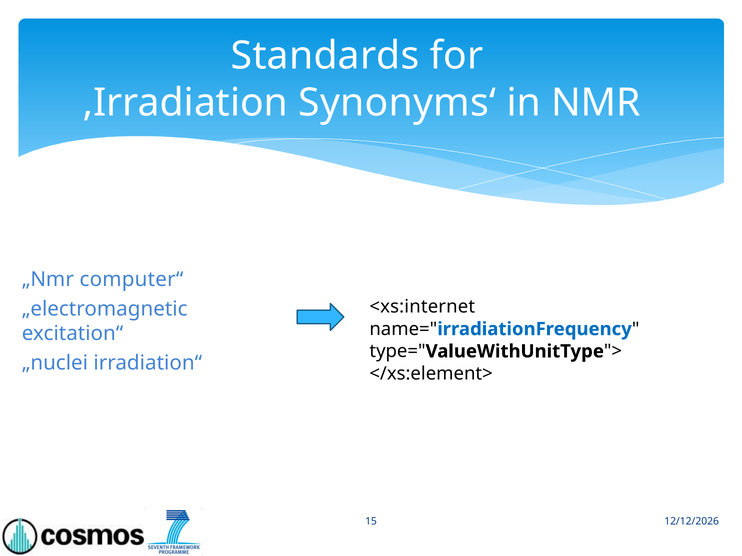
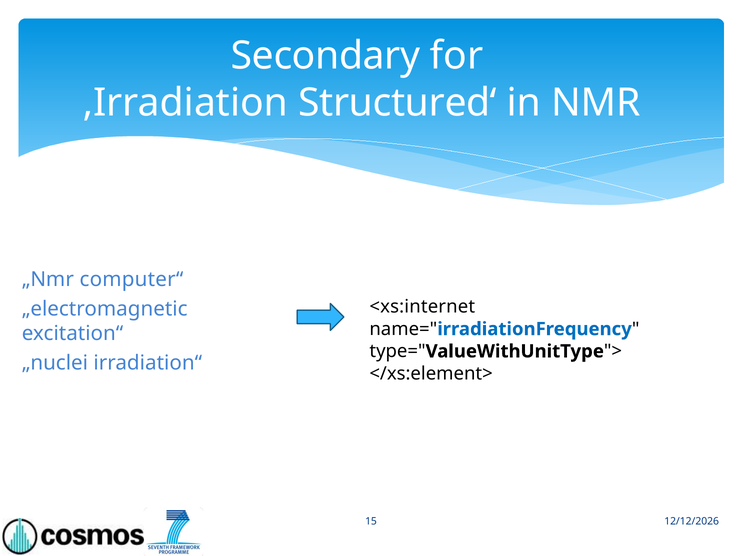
Standards: Standards -> Secondary (325, 56)
Synonyms‘: Synonyms‘ -> Structured‘ (398, 103)
